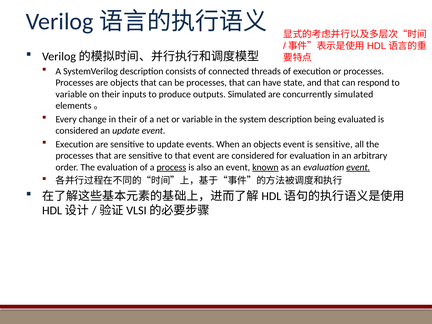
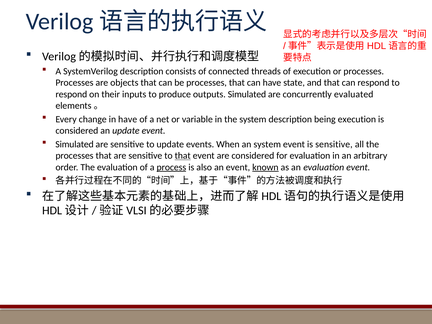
variable: variable -> respond (71, 94)
concurrently simulated: simulated -> evaluated (354, 94)
in their: their -> have (128, 119)
being evaluated: evaluated -> execution (357, 119)
Execution: Execution -> Simulated (75, 144)
an objects: objects -> system (267, 144)
that underline: none -> present (183, 156)
event underline: present -> none (358, 167)
